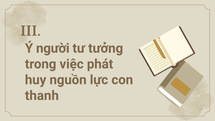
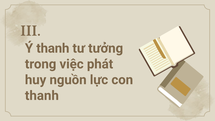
Ý người: người -> thanh (53, 48)
